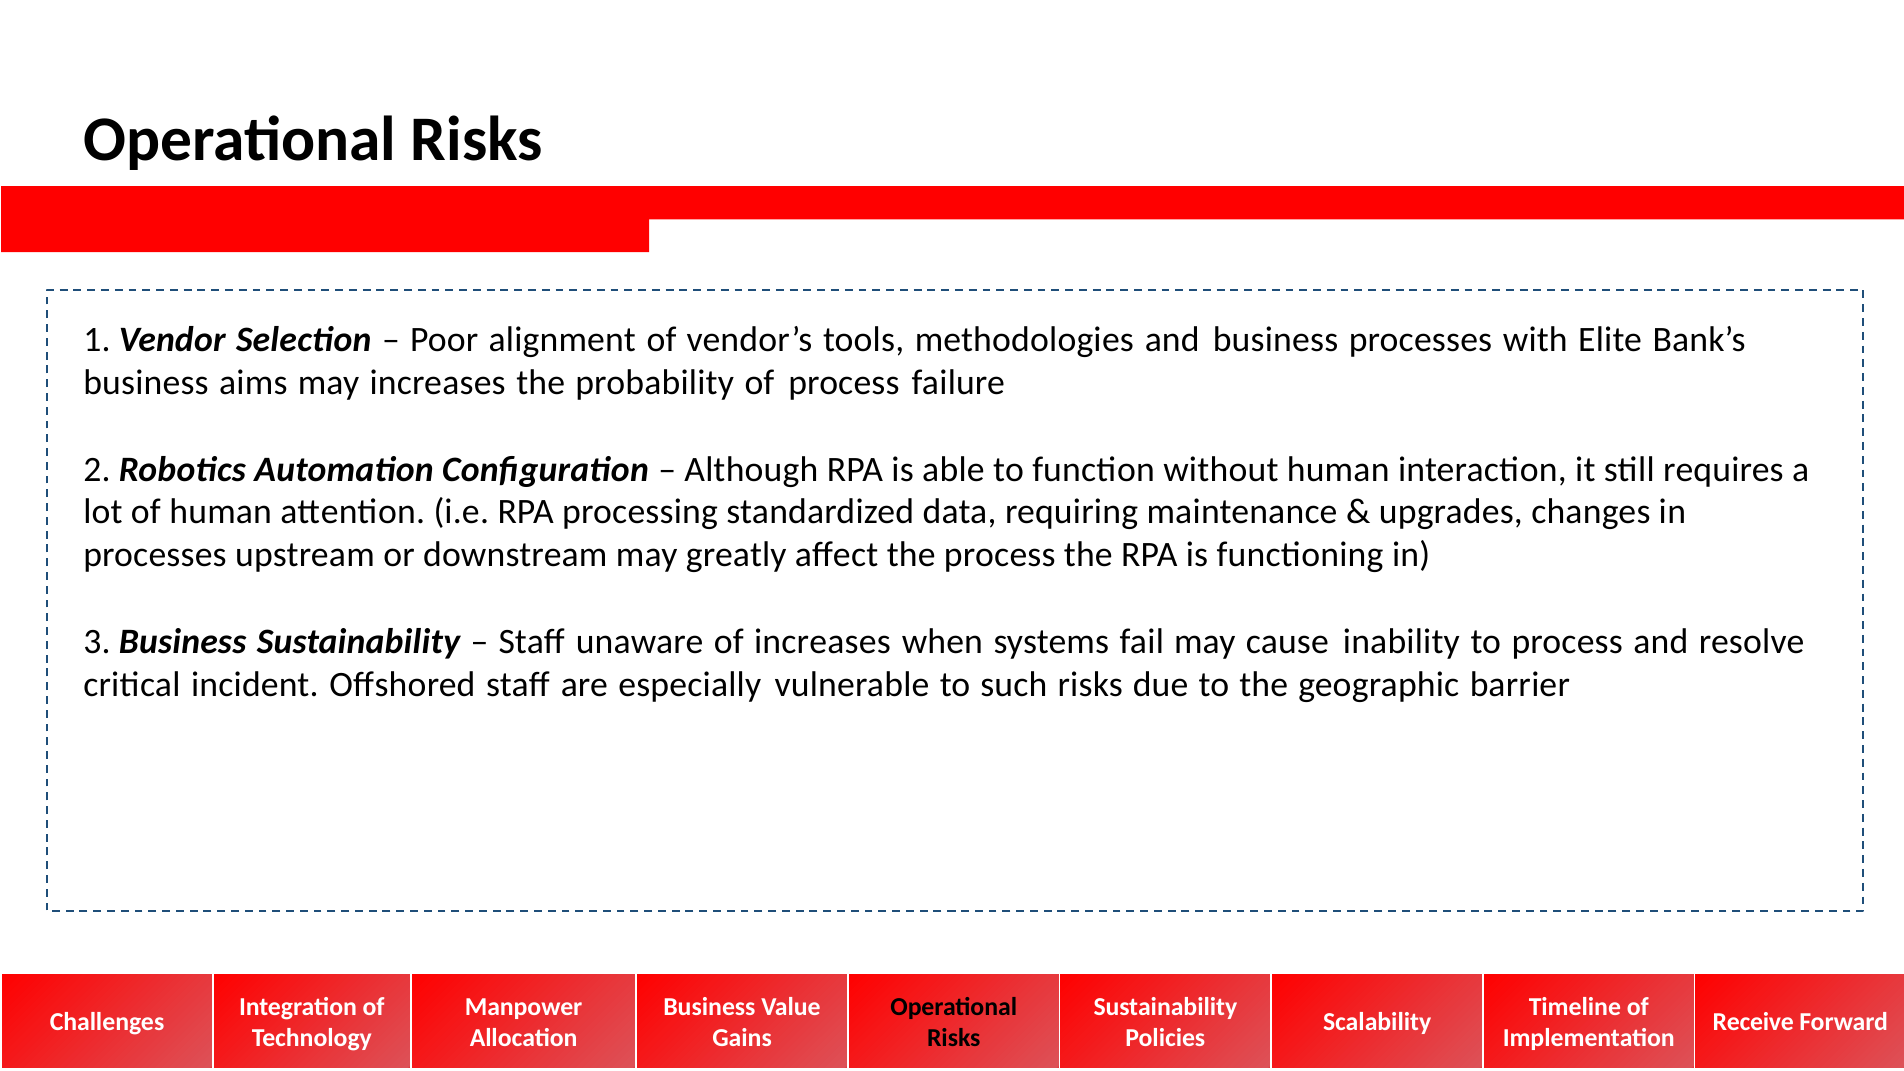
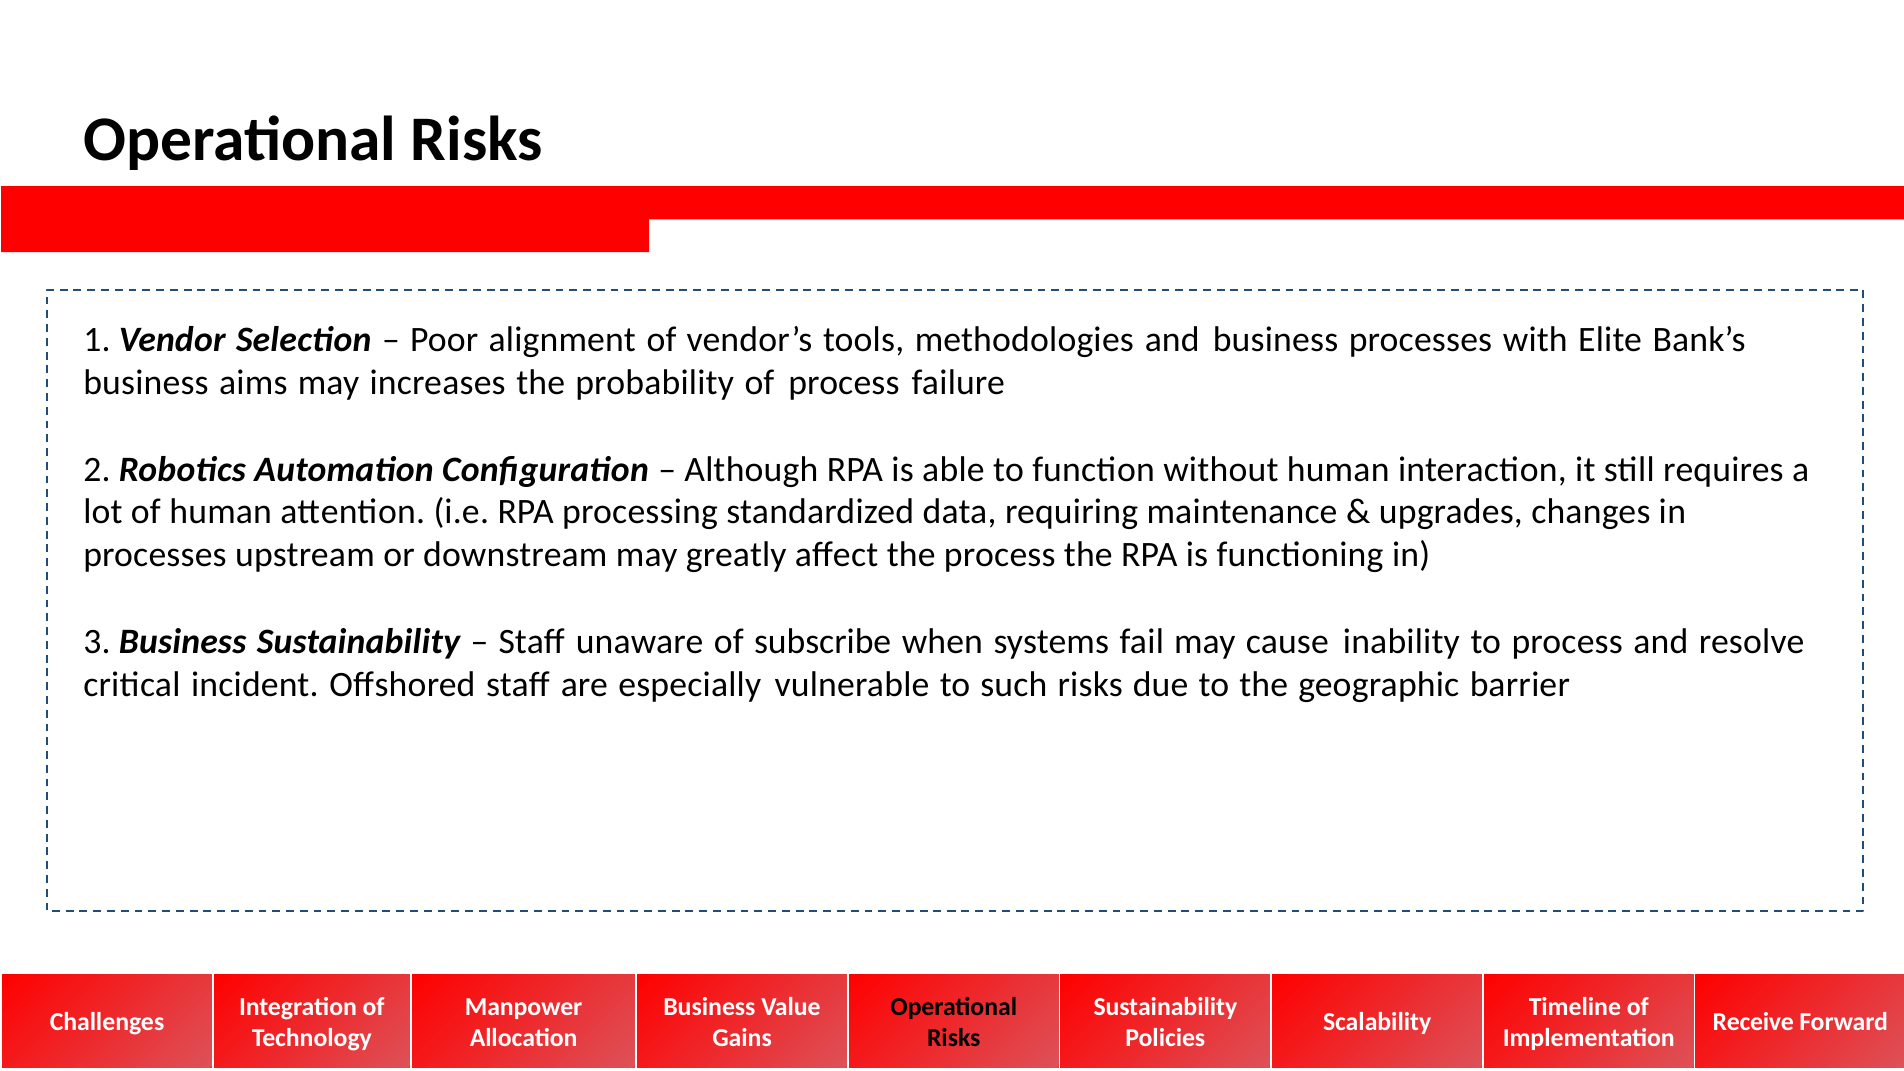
of increases: increases -> subscribe (823, 642)
